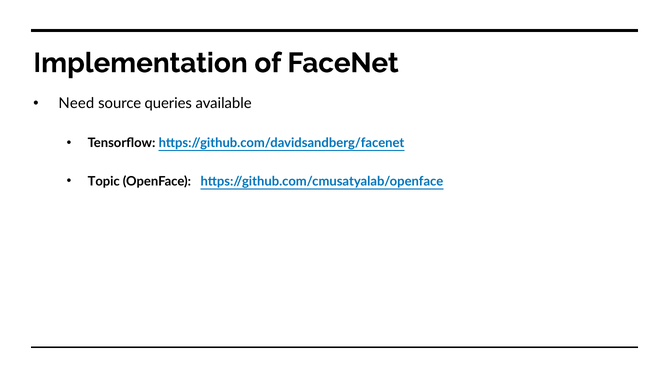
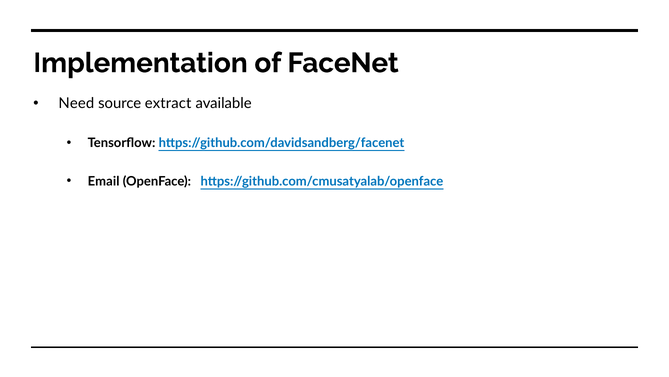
queries: queries -> extract (168, 103)
Topic: Topic -> Email (104, 181)
